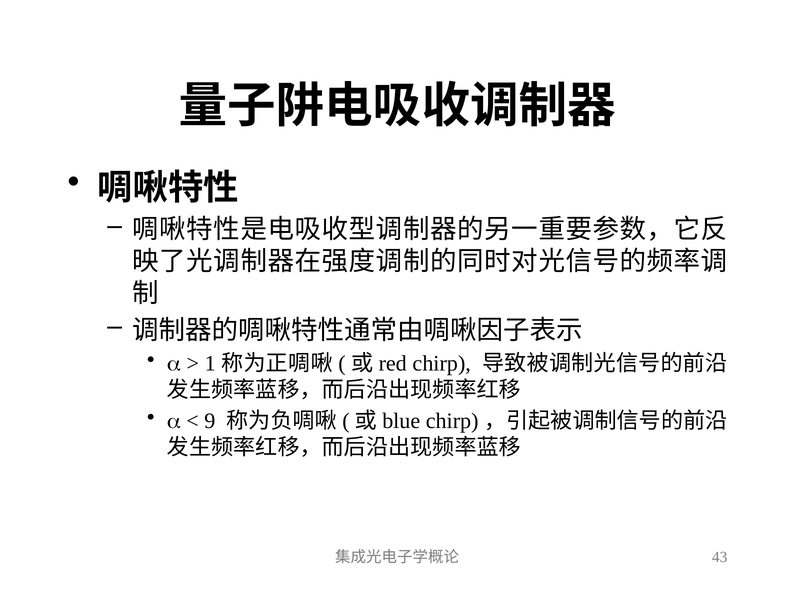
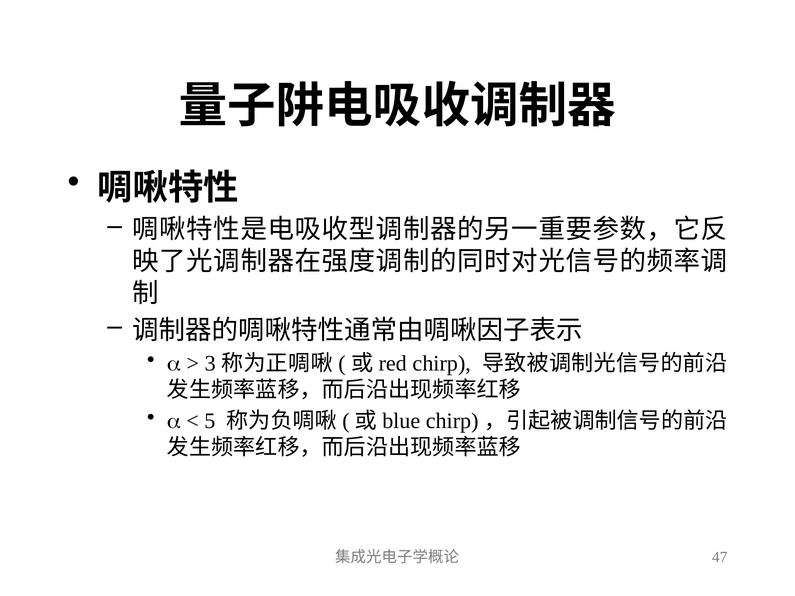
1: 1 -> 3 (210, 364)
9: 9 -> 5 (210, 421)
43: 43 -> 47 (720, 558)
